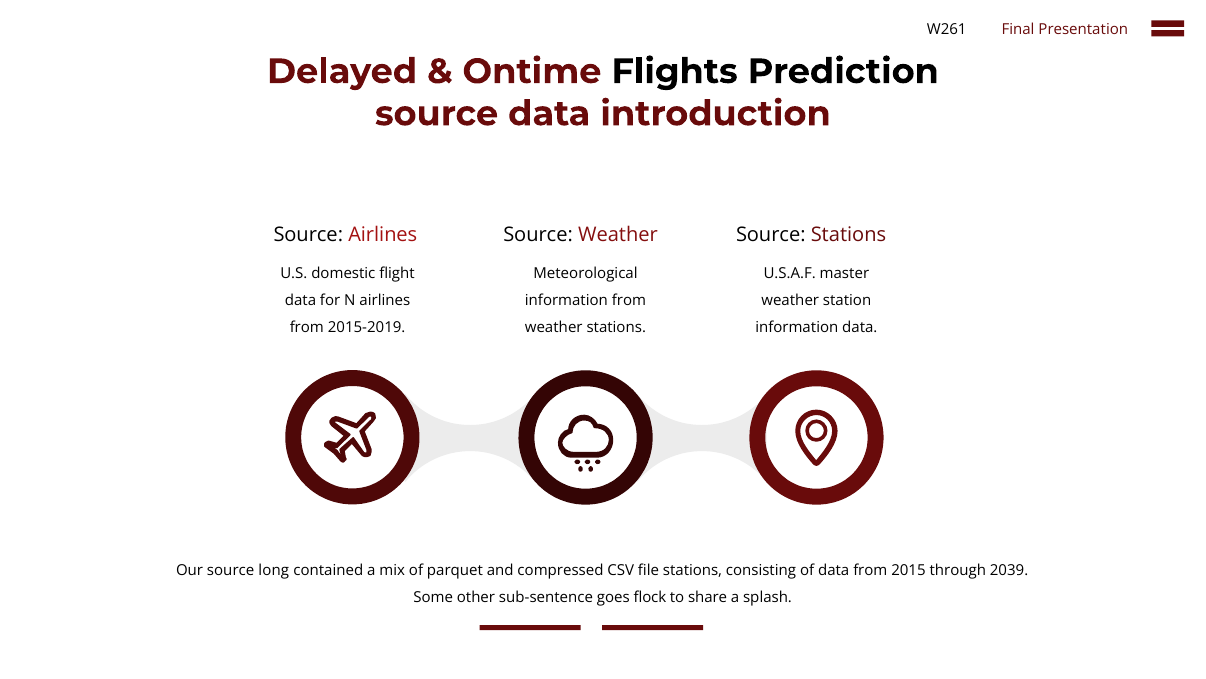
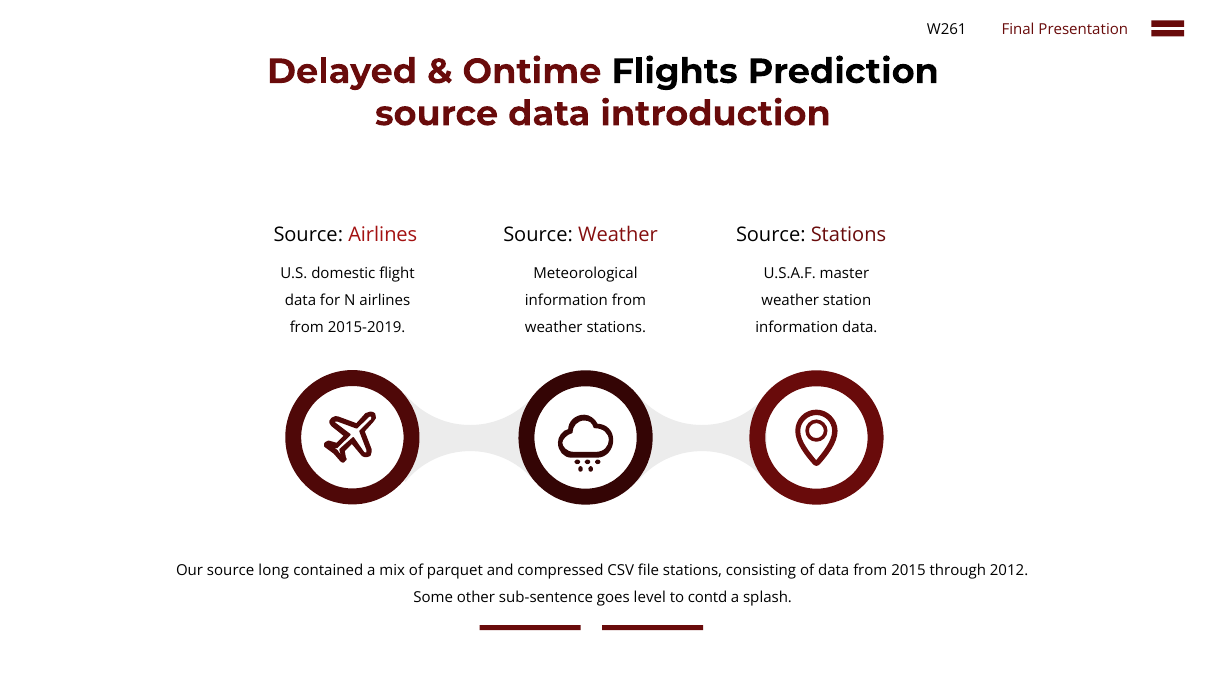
2039: 2039 -> 2012 (1009, 570)
flock: flock -> level (650, 597)
share: share -> contd (708, 597)
